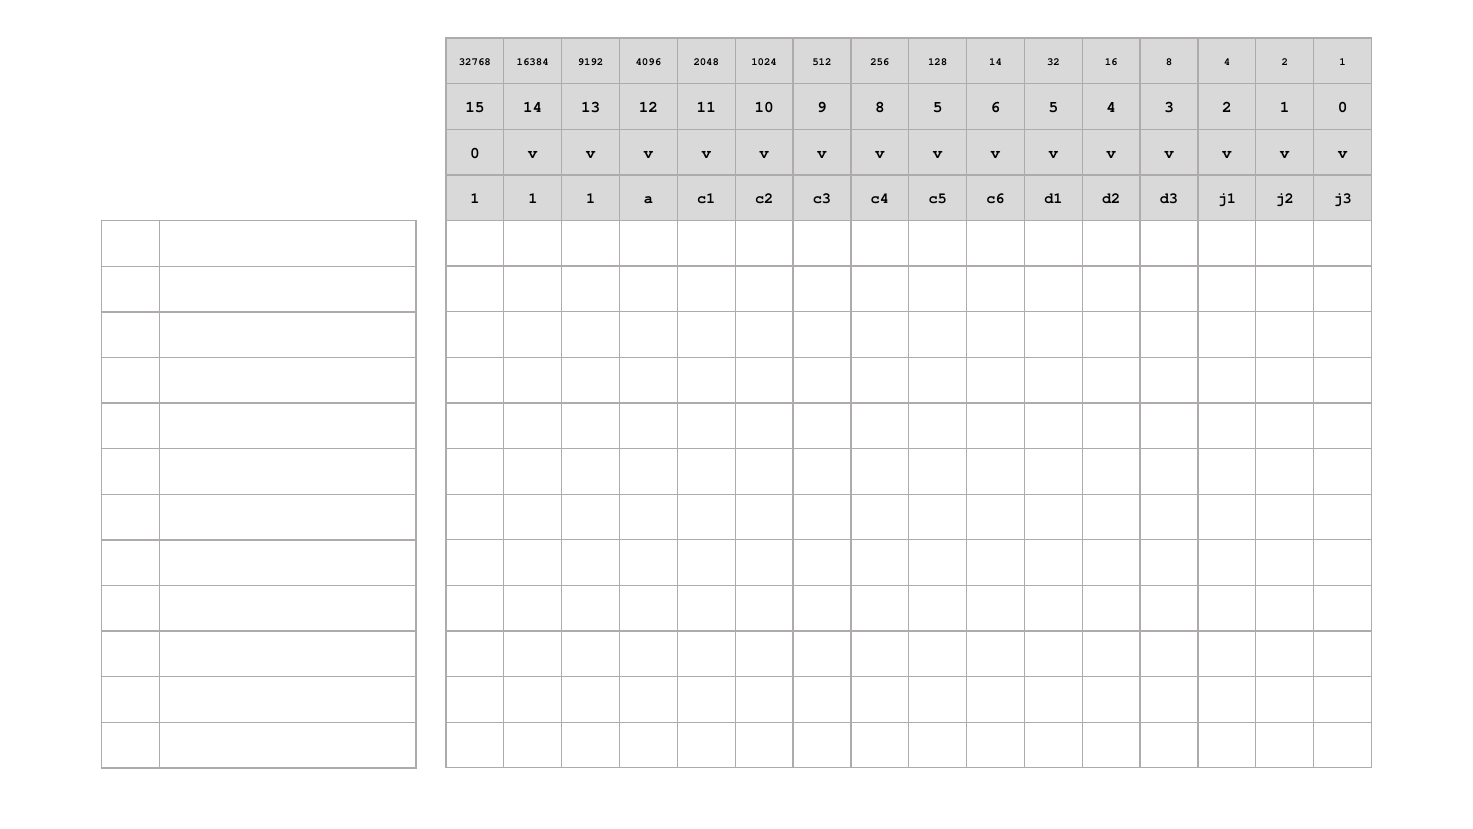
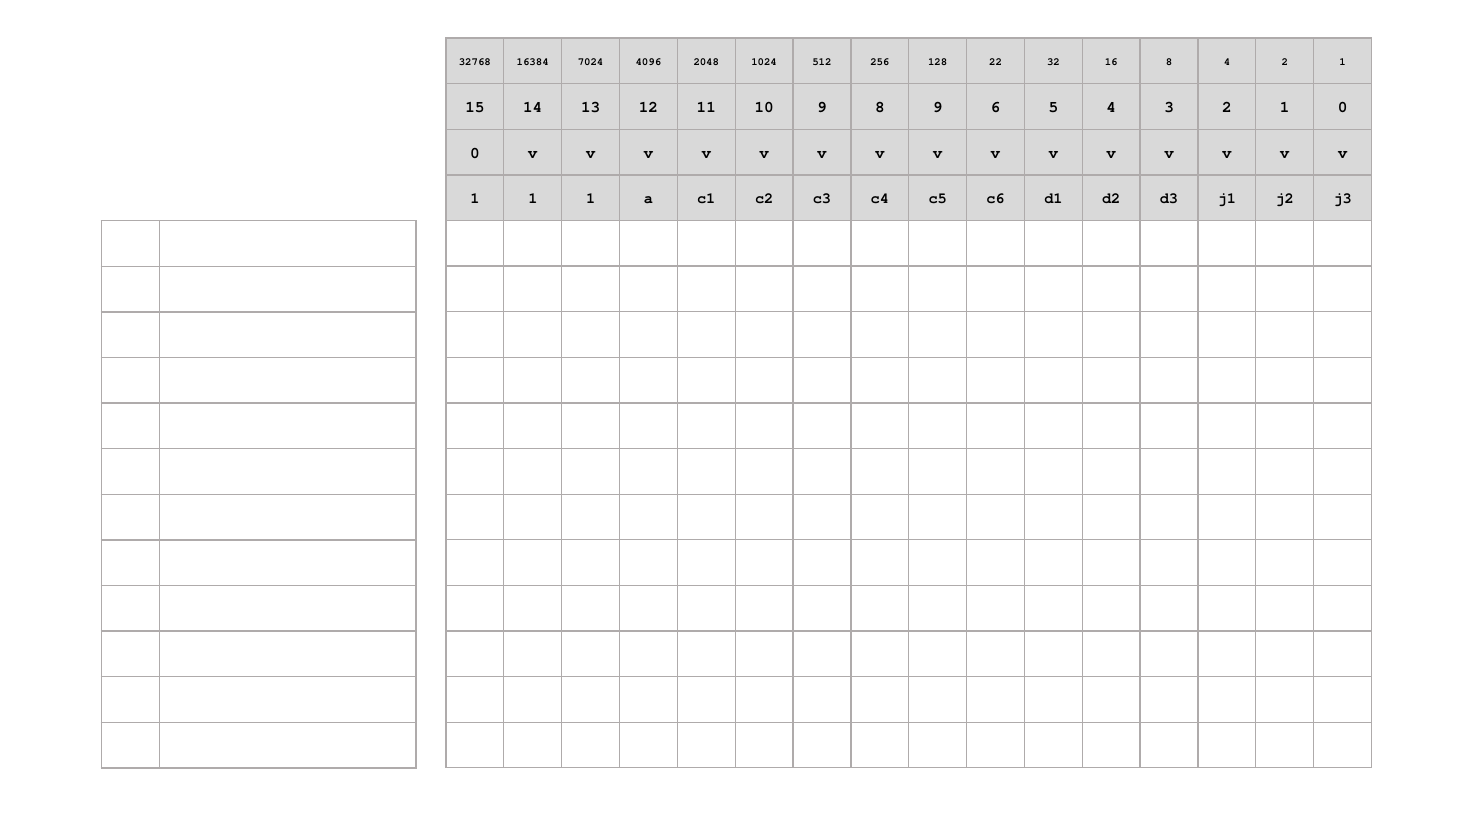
9192: 9192 -> 7024 (591, 62)
128 14: 14 -> 22 (996, 62)
8 5: 5 -> 9 (938, 108)
